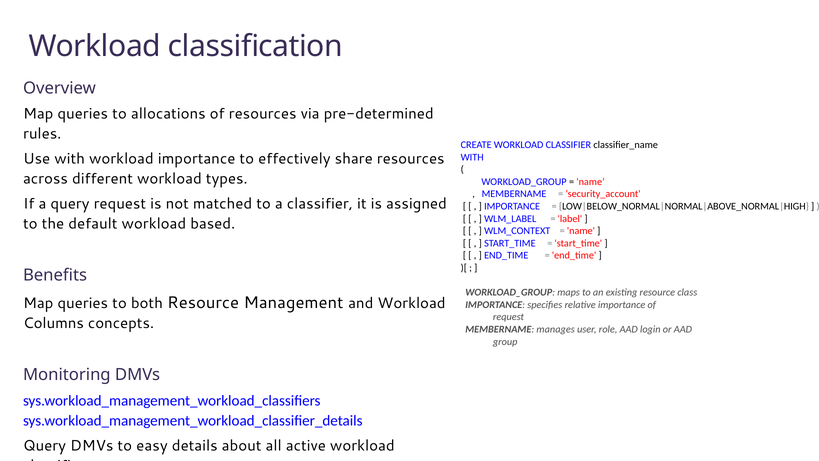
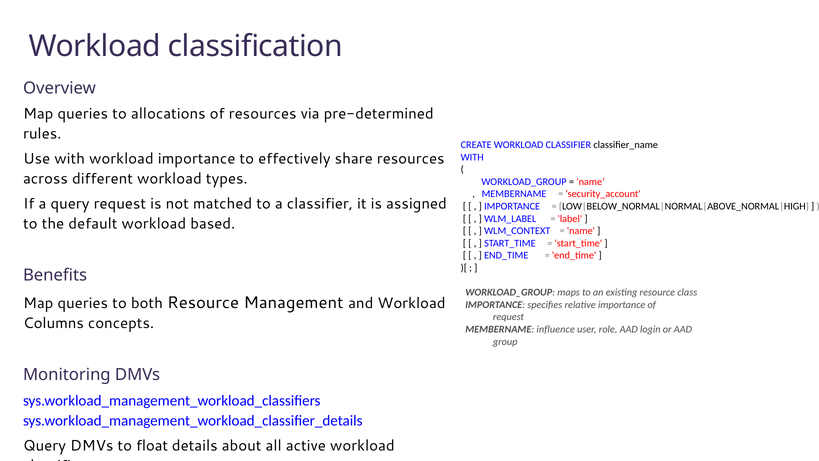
manages: manages -> influence (556, 329)
easy: easy -> float (152, 446)
